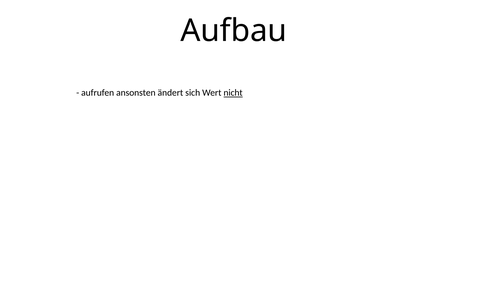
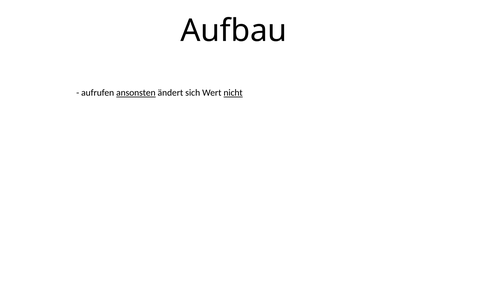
ansonsten underline: none -> present (136, 93)
